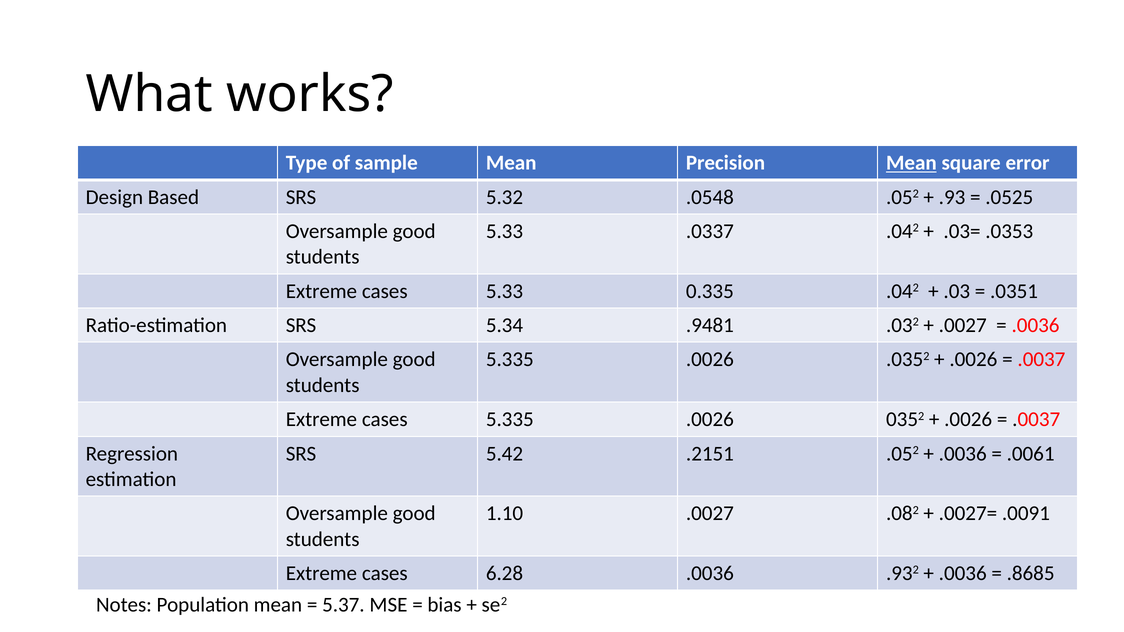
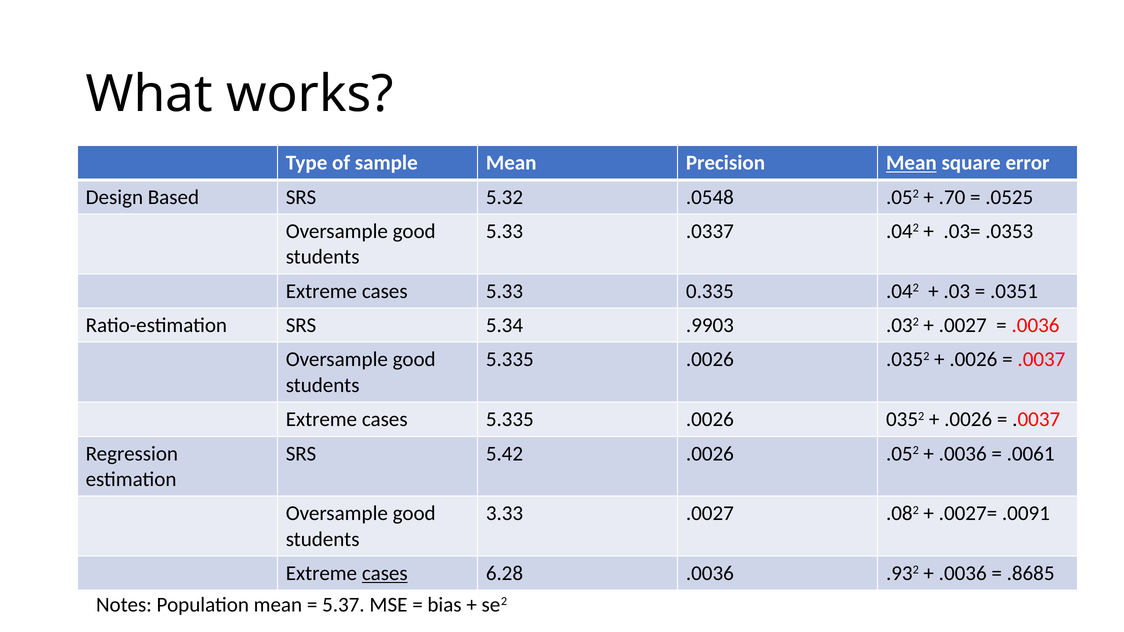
.93: .93 -> .70 (952, 197)
.9481: .9481 -> .9903 (710, 325)
5.42 .2151: .2151 -> .0026 (710, 454)
1.10: 1.10 -> 3.33 (504, 514)
cases underline: none -> present (385, 574)
